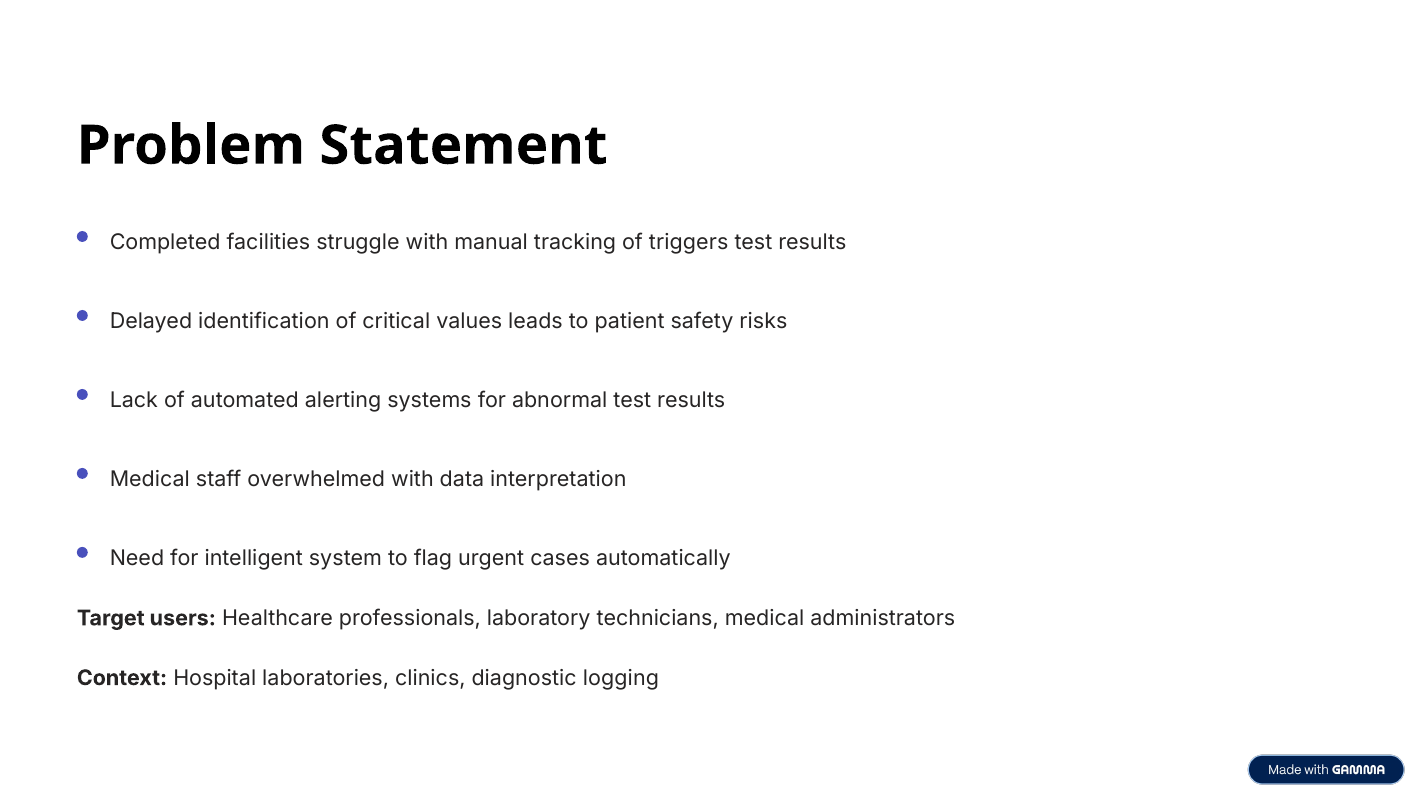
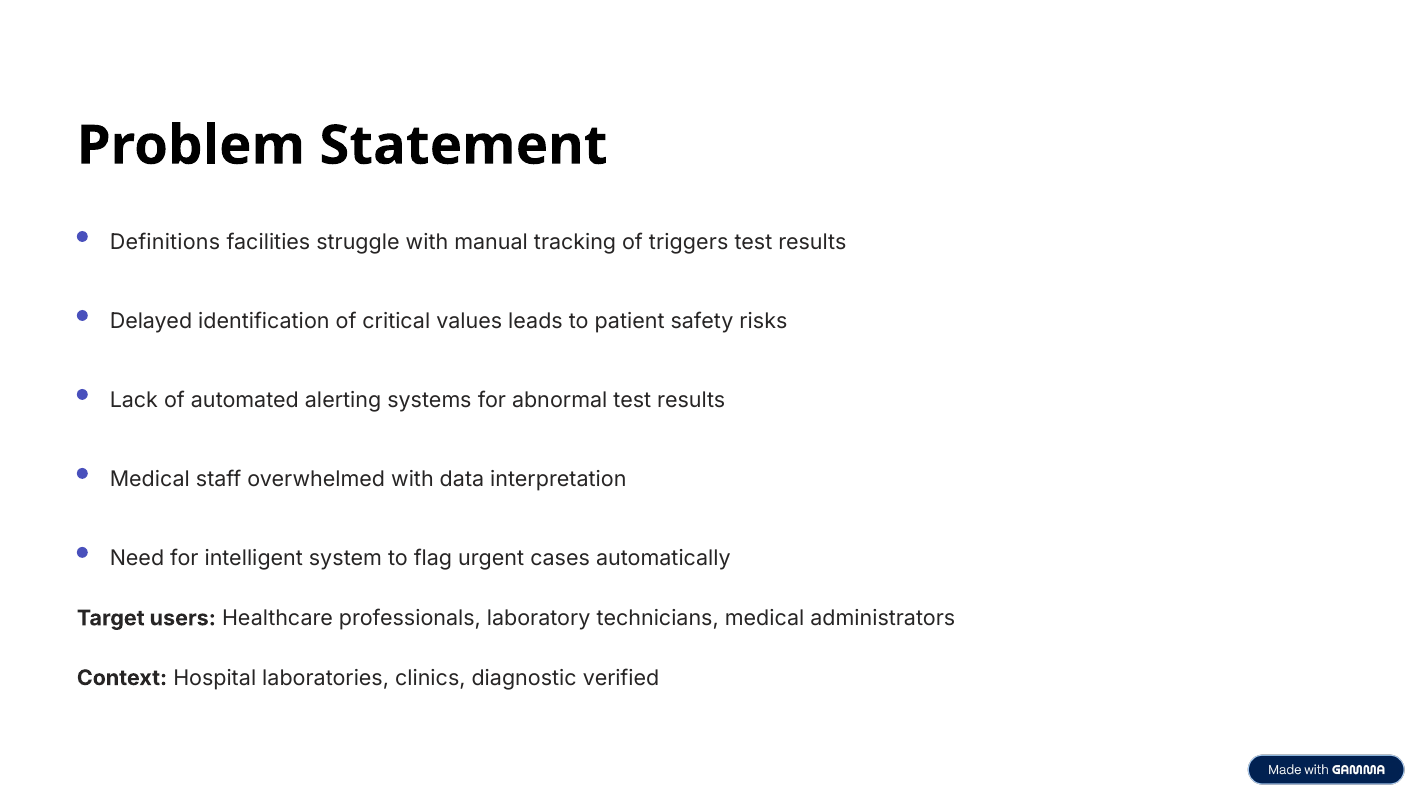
Completed: Completed -> Definitions (165, 243)
logging: logging -> verified (621, 678)
